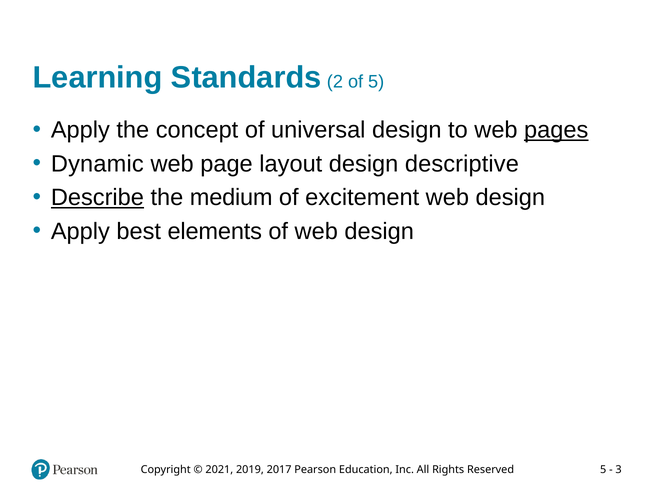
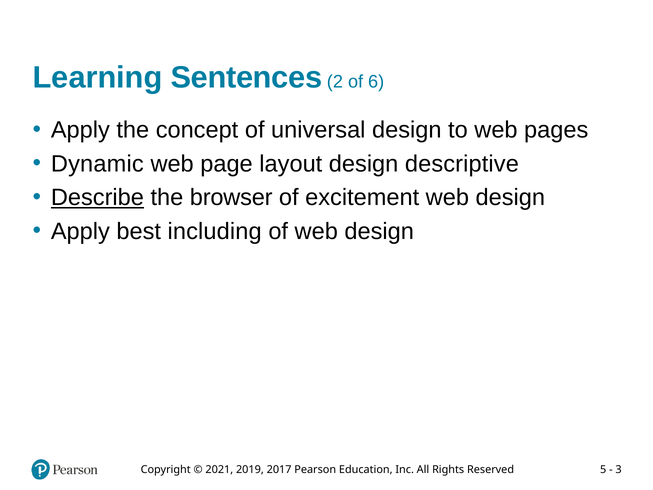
Standards: Standards -> Sentences (246, 77)
of 5: 5 -> 6 (376, 82)
pages underline: present -> none (556, 130)
medium: medium -> browser (231, 198)
elements: elements -> including (215, 231)
